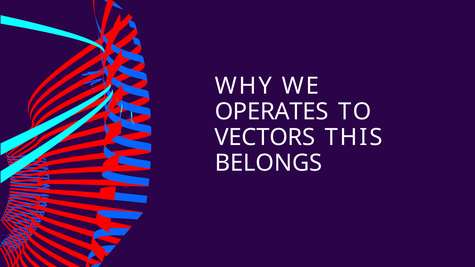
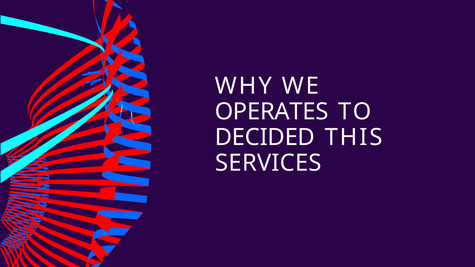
VECTORS: VECTORS -> DECIDED (265, 137)
BELONGS: BELONGS -> SERVICES (268, 163)
